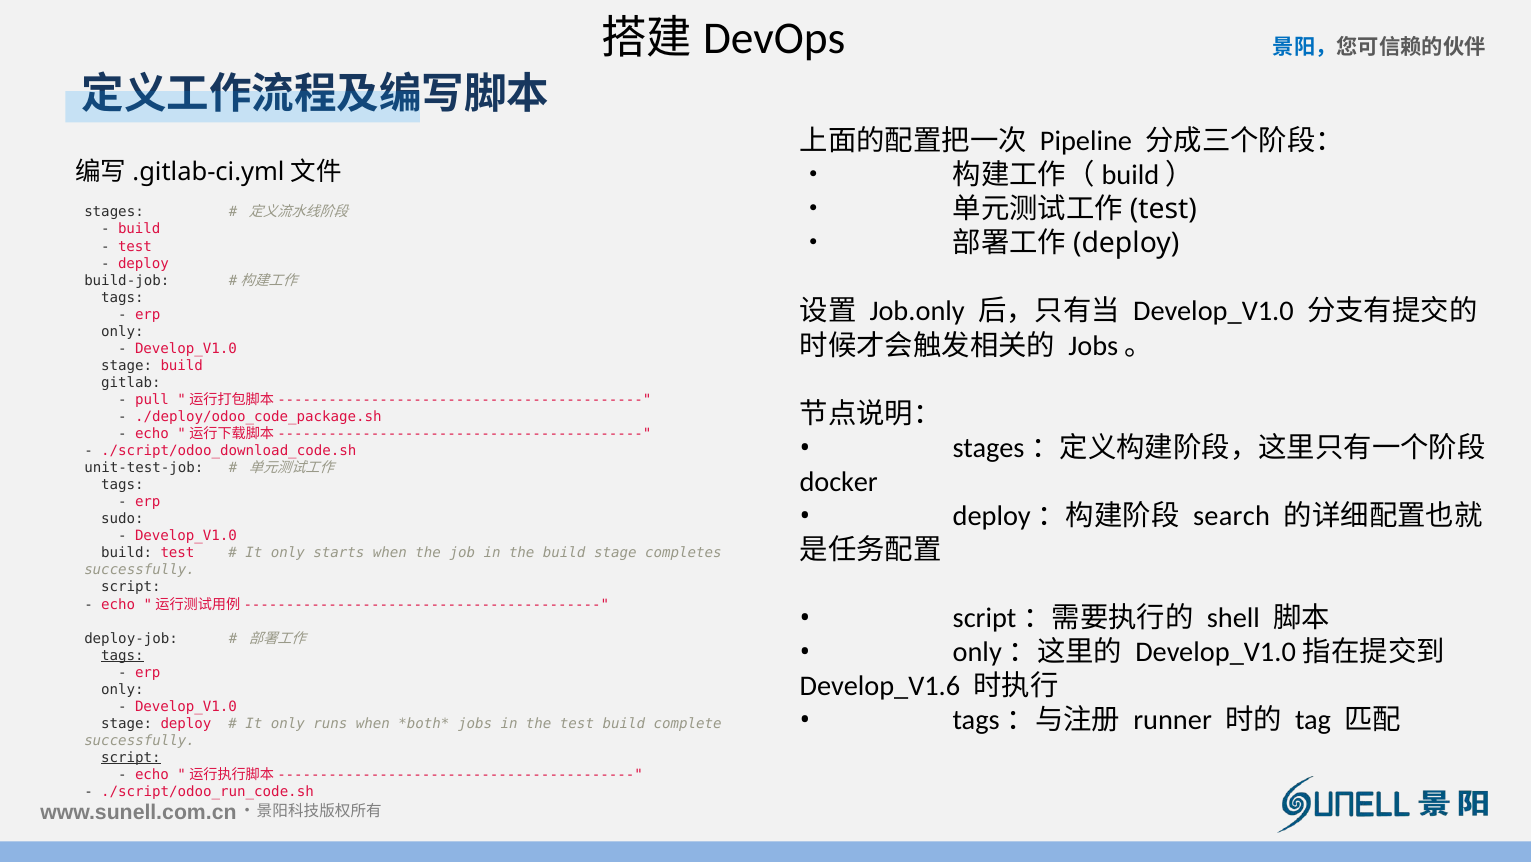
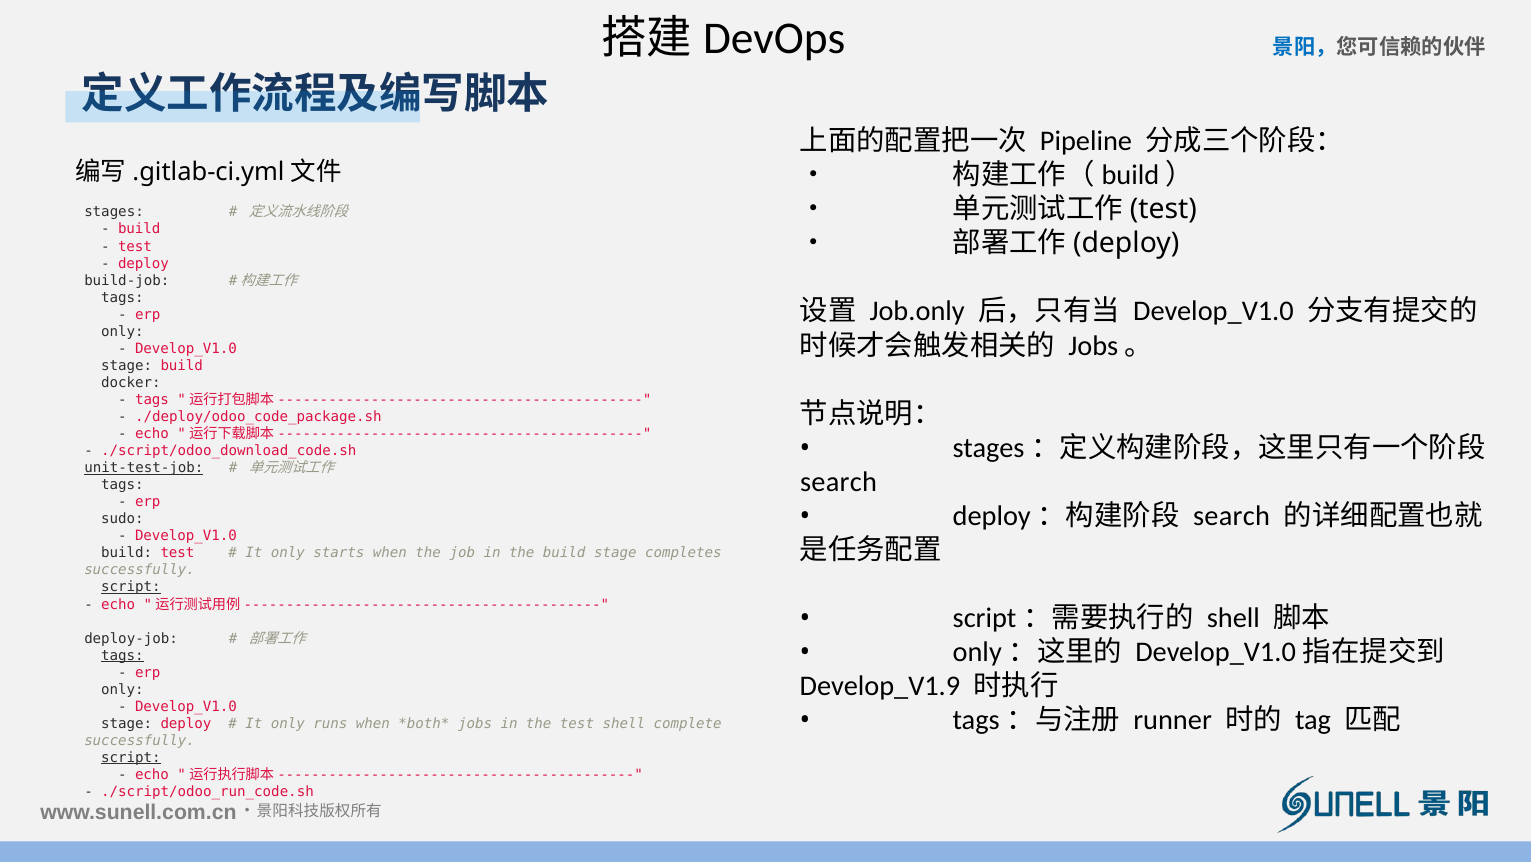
gitlab: gitlab -> docker (131, 382)
pull: pull -> tags (152, 400)
unit-test-job underline: none -> present (144, 468)
docker: docker -> search (839, 482)
script underline: none -> present (131, 587)
Develop_V1.6: Develop_V1.6 -> Develop_V1.9 (880, 686)
test build: build -> shell (624, 723)
